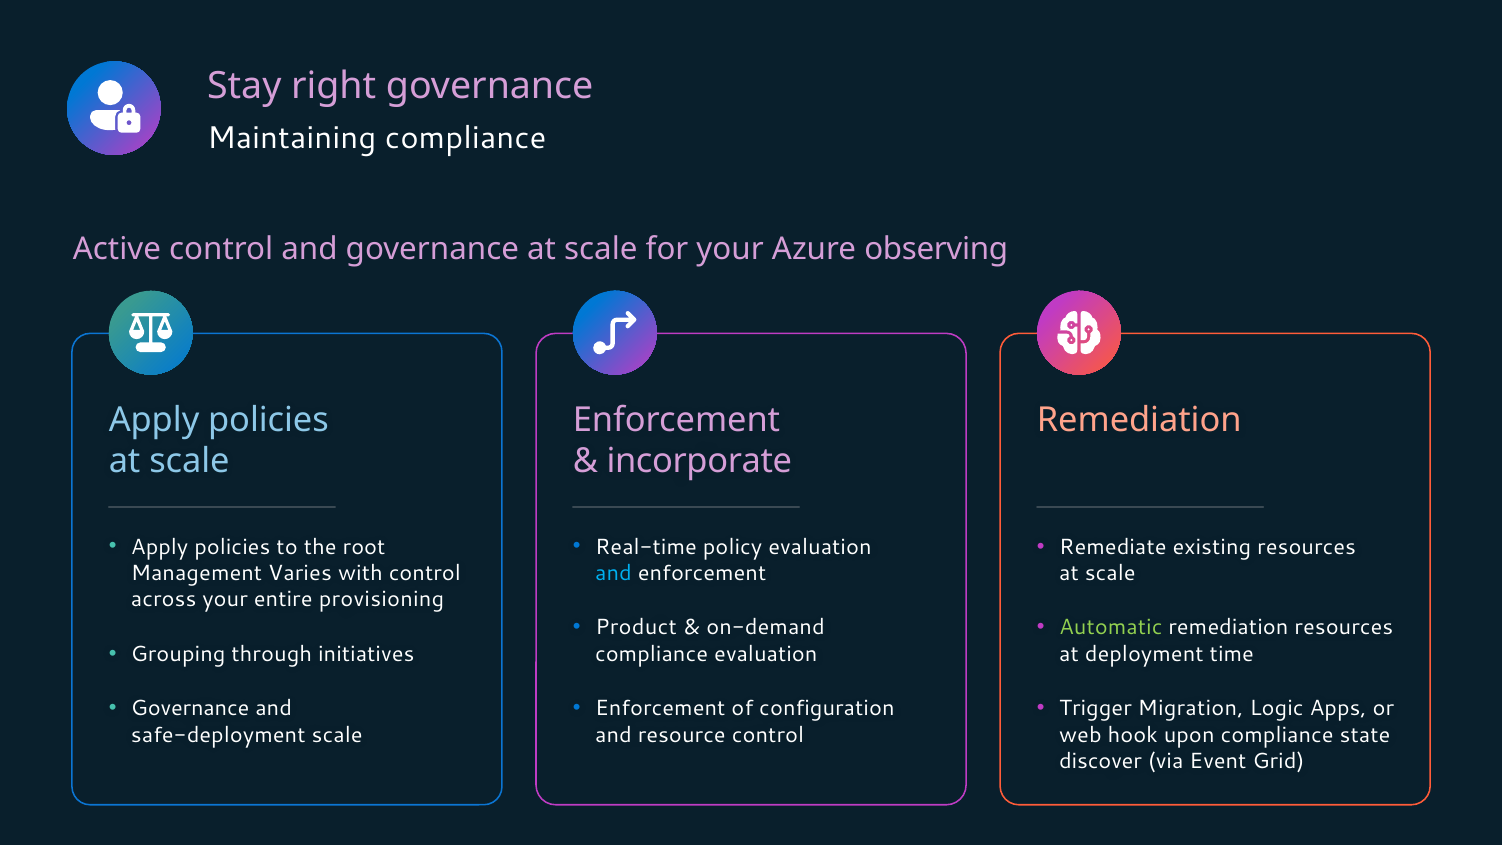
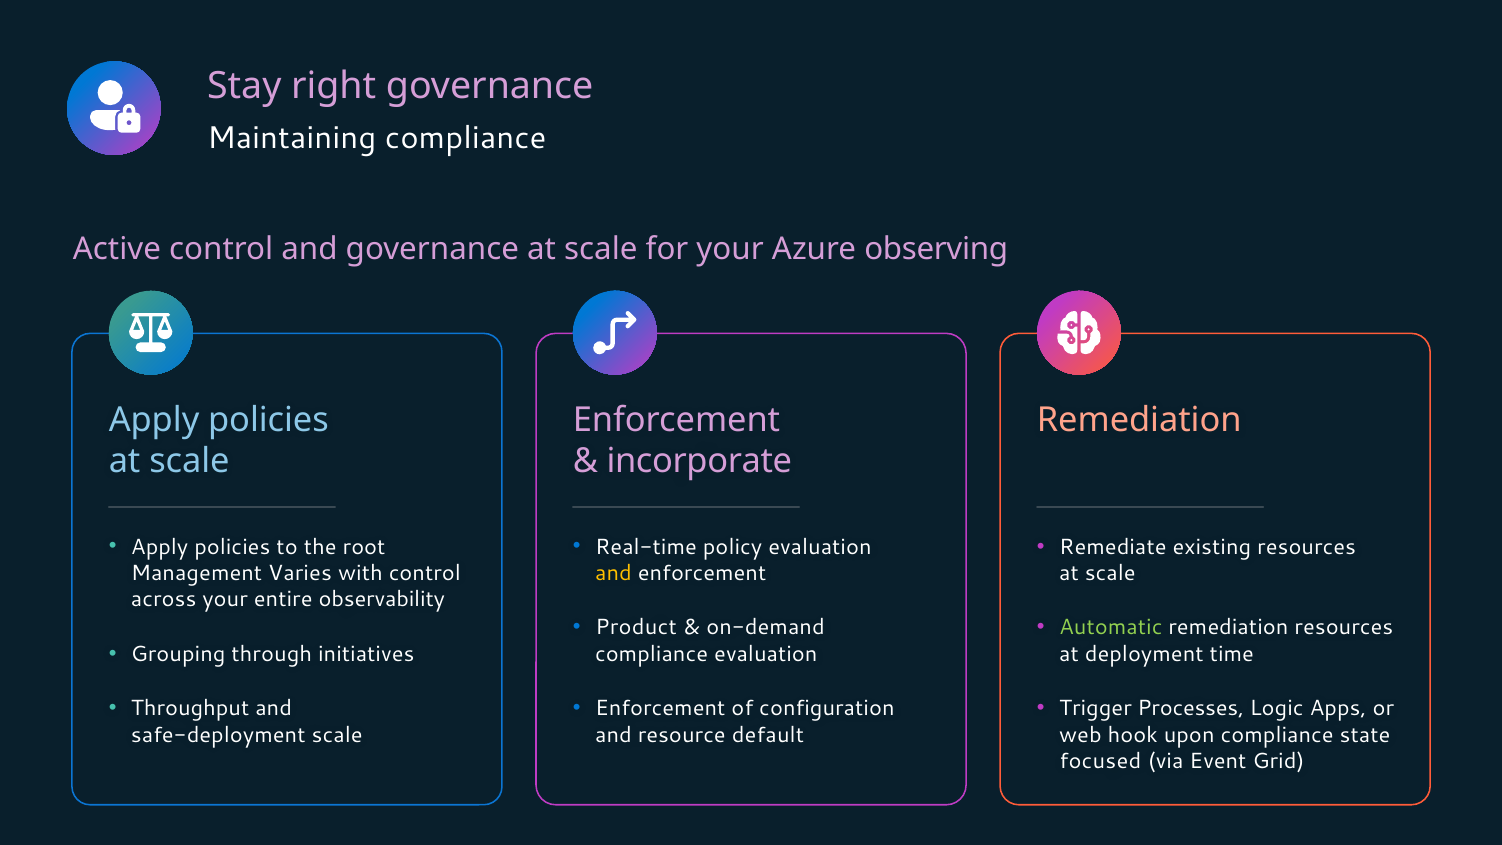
and colour: light blue -> yellow (613, 573)
provisioning: provisioning -> observability (382, 599)
Governance: Governance -> Throughput (190, 708)
Migration: Migration -> Processes (1191, 708)
resource control: control -> default (768, 735)
discover: discover -> focused (1100, 761)
